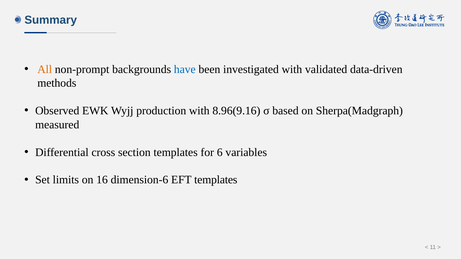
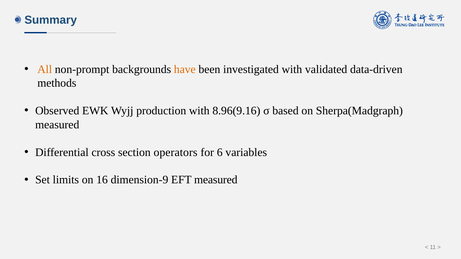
have colour: blue -> orange (185, 69)
section templates: templates -> operators (176, 152)
dimension-6: dimension-6 -> dimension-9 (139, 180)
EFT templates: templates -> measured (216, 180)
